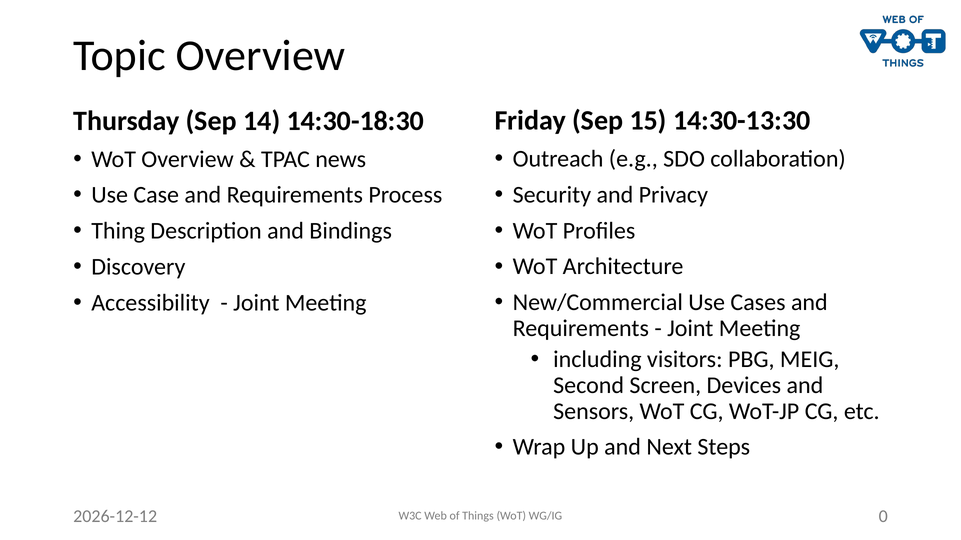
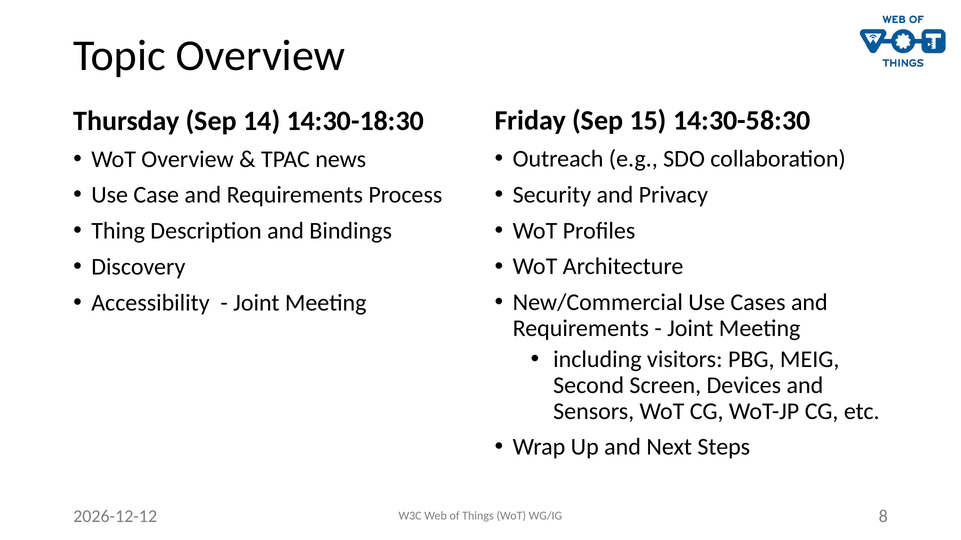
14:30-13:30: 14:30-13:30 -> 14:30-58:30 (742, 121)
0: 0 -> 8 (883, 517)
